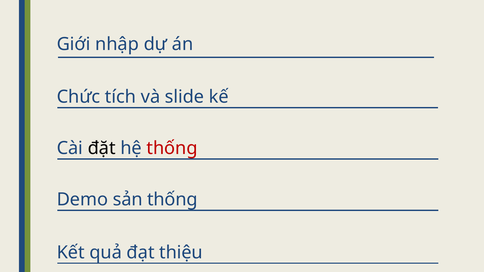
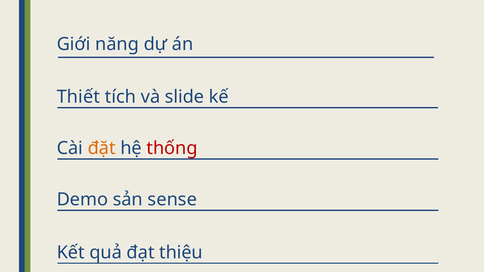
nhập: nhập -> năng (117, 44)
Chức: Chức -> Thiết (78, 97)
đặt colour: black -> orange (102, 148)
sản thống: thống -> sense (172, 200)
